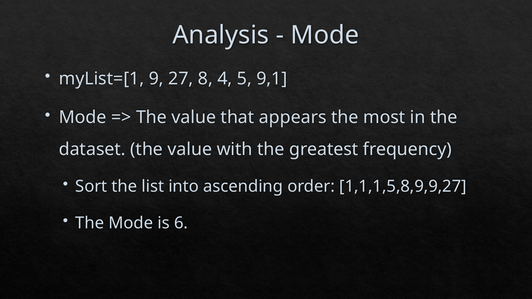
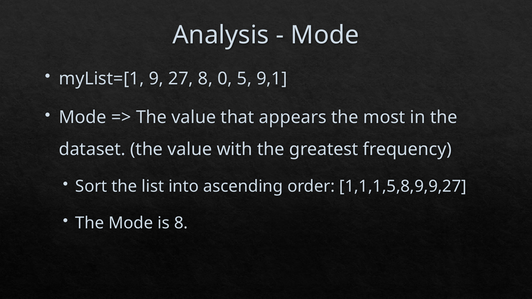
4: 4 -> 0 (225, 79)
is 6: 6 -> 8 (181, 223)
